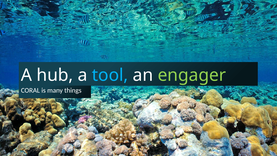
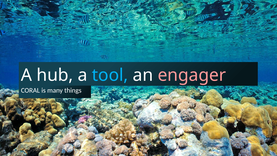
engager colour: light green -> pink (192, 75)
